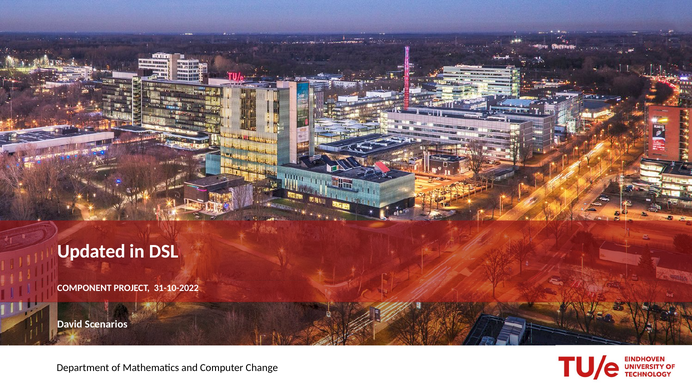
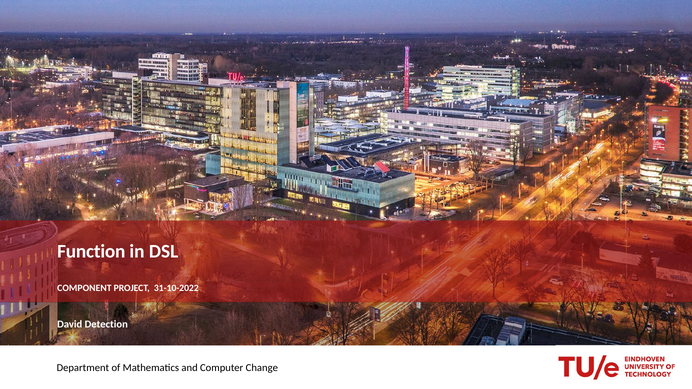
Updated: Updated -> Function (91, 251)
Scenarios: Scenarios -> Detection (106, 325)
